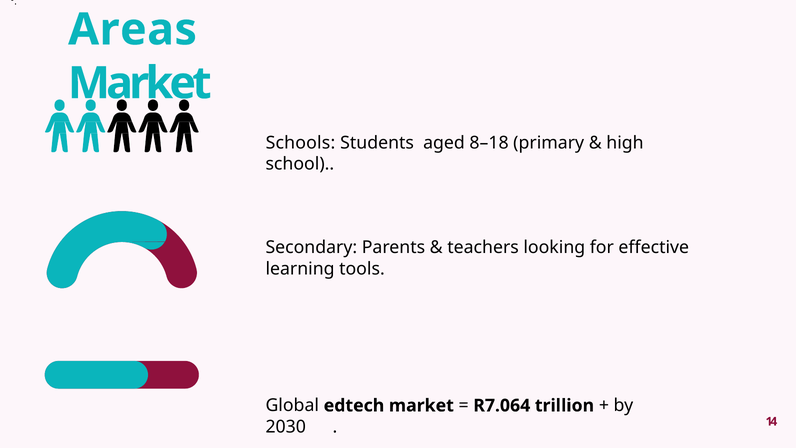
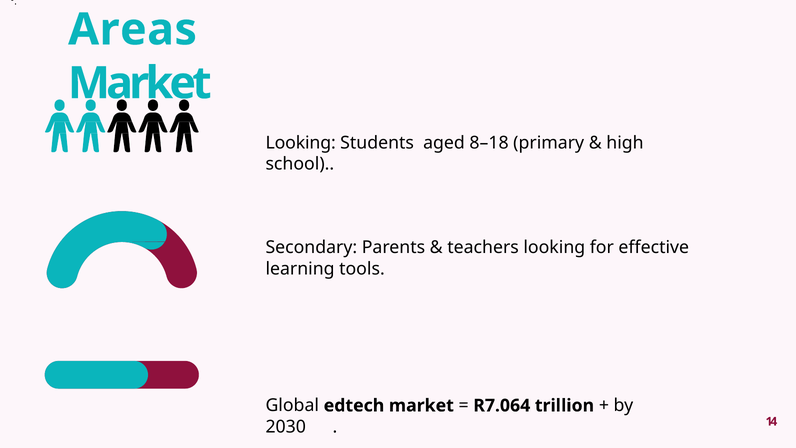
Schools: Schools -> Looking (301, 143)
